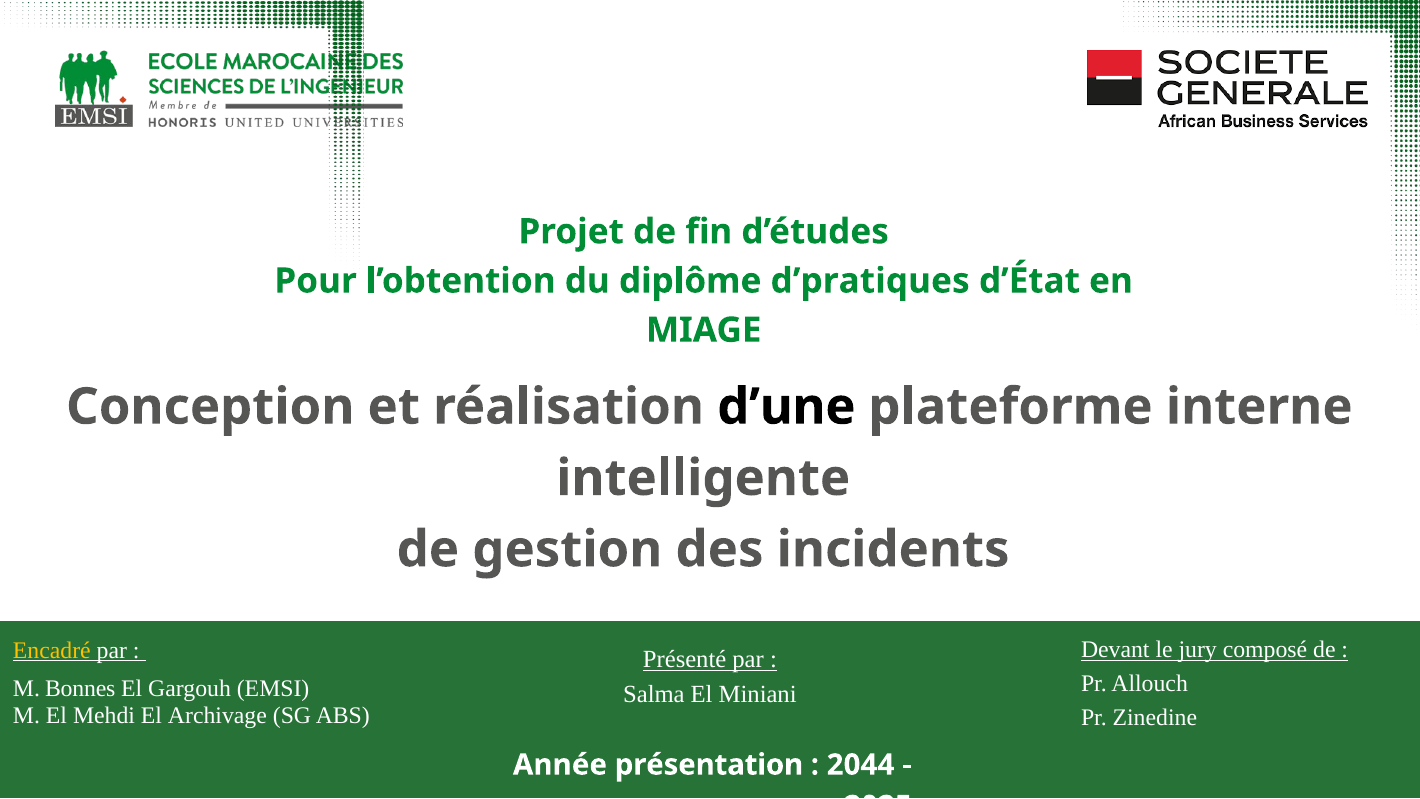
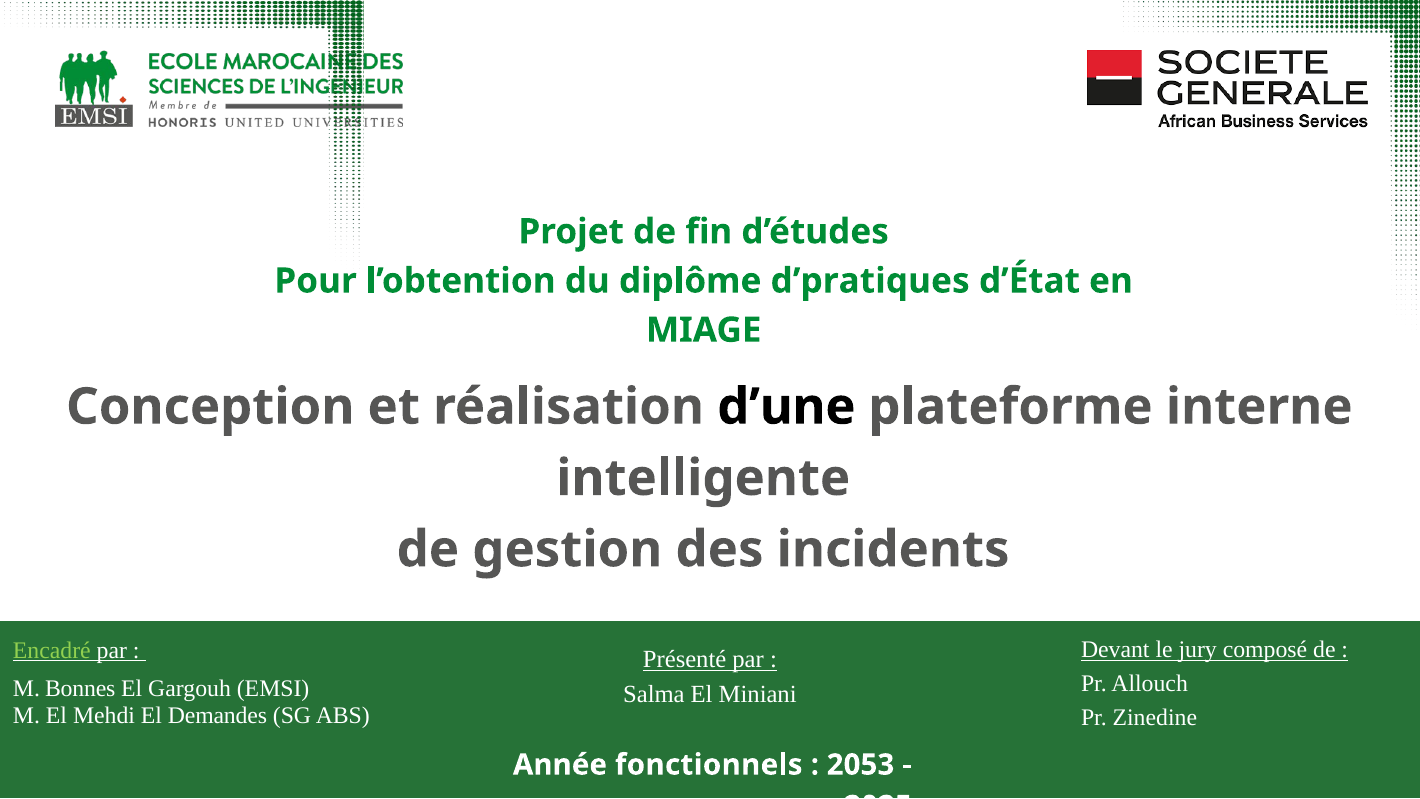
Encadré colour: yellow -> light green (52, 650)
Archivage: Archivage -> Demandes (217, 715)
présentation: présentation -> fonctionnels (709, 765)
2044: 2044 -> 2053 (860, 765)
